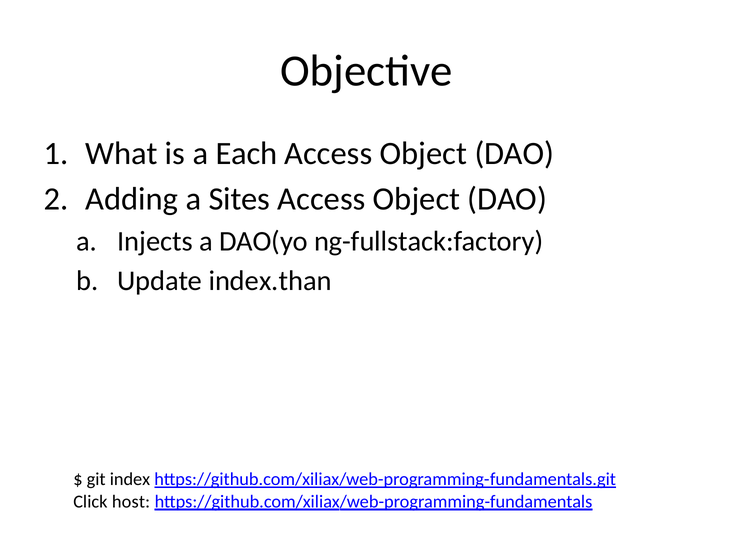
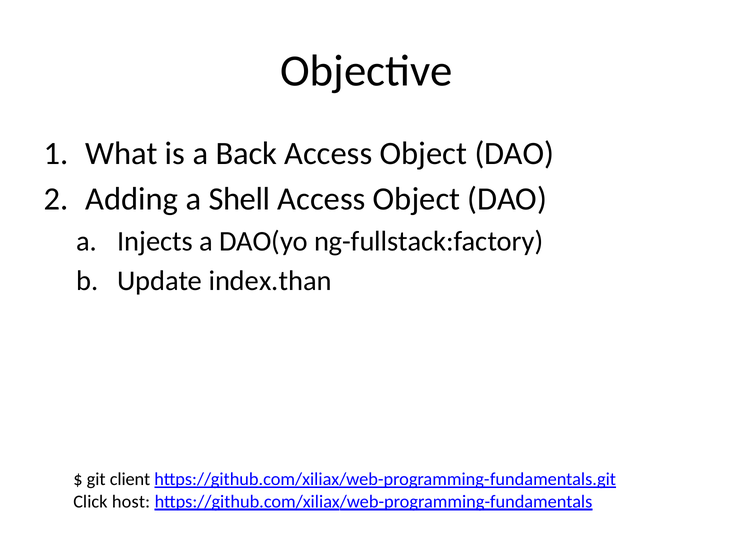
Each: Each -> Back (246, 154)
Sites: Sites -> Shell (239, 199)
index: index -> client (130, 480)
